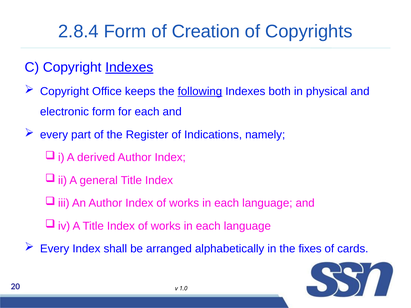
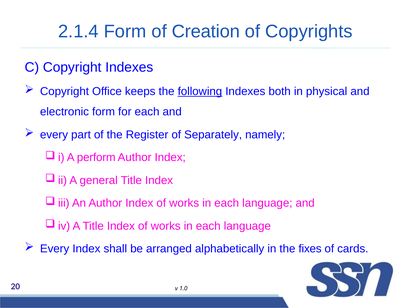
2.8.4: 2.8.4 -> 2.1.4 (78, 31)
Indexes underline: present -> none (129, 67)
Indications: Indications -> Separately (213, 135)
derived: derived -> perform (96, 158)
